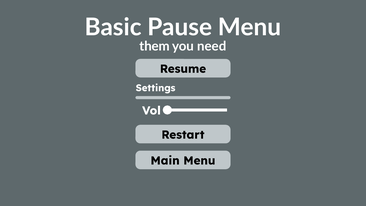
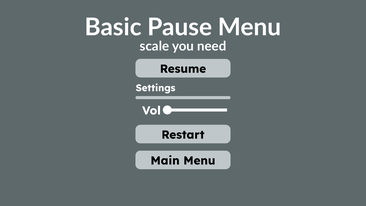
them: them -> scale (154, 46)
